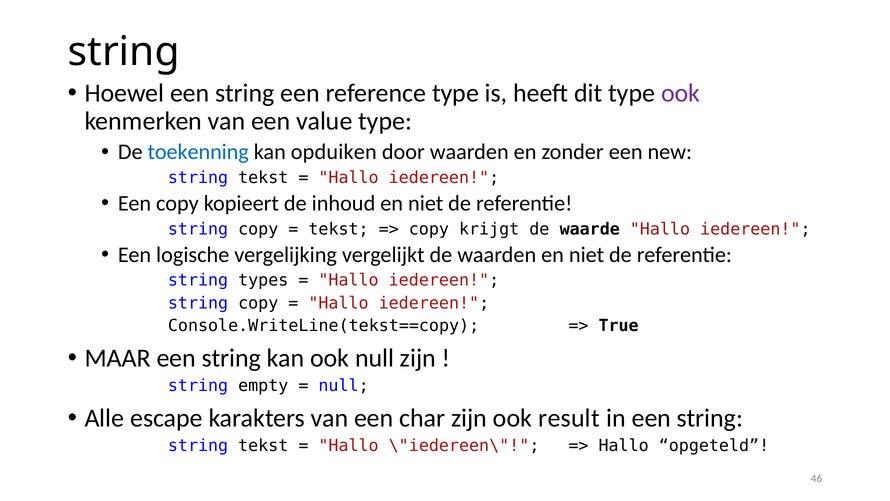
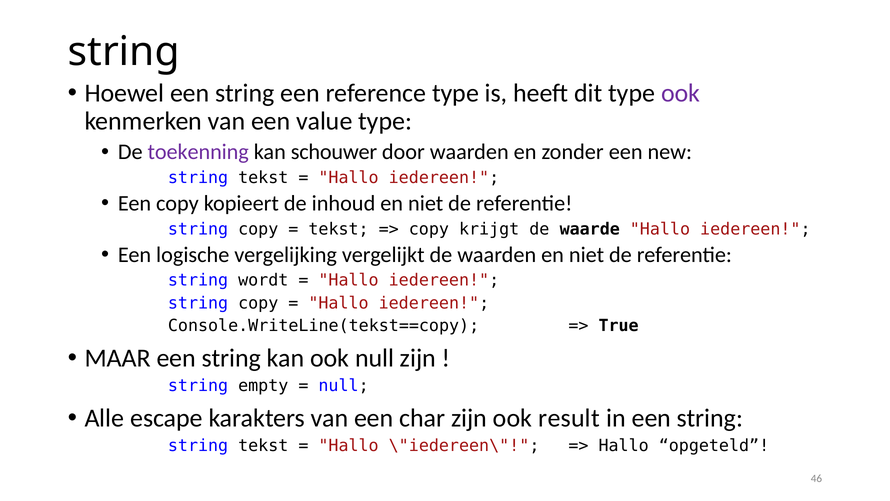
toekenning colour: blue -> purple (198, 152)
opduiken: opduiken -> schouwer (334, 152)
types: types -> wordt (263, 280)
